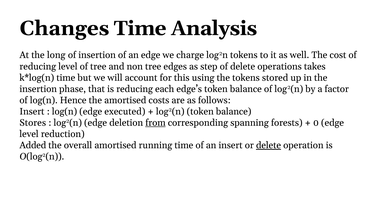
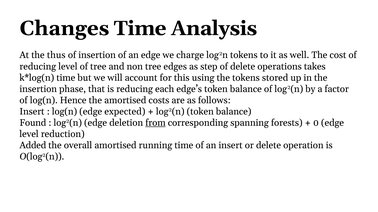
long: long -> thus (56, 55)
executed: executed -> expected (125, 112)
Stores: Stores -> Found (33, 123)
delete underline: present -> none (269, 146)
